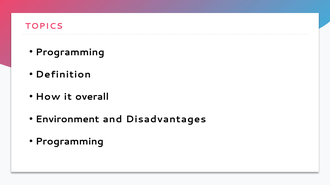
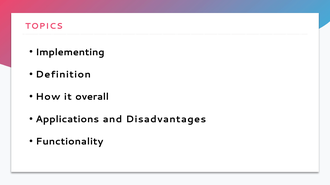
Programming: Programming -> Implementing (70, 52)
Environment: Environment -> Applications (67, 120)
Programming: Programming -> Functionality (70, 142)
